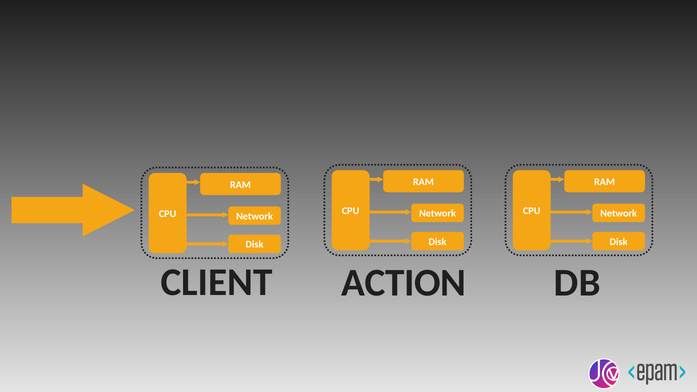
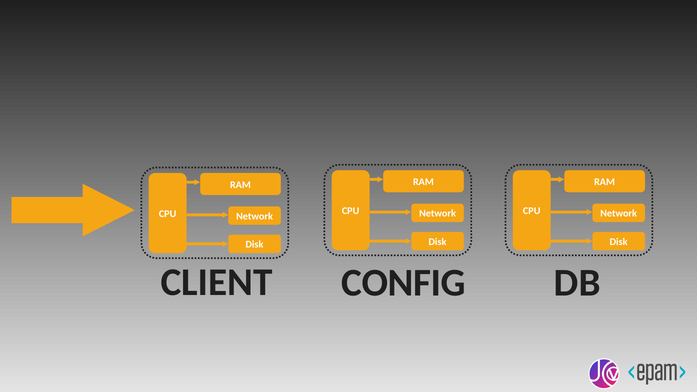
ACTION: ACTION -> CONFIG (404, 283)
